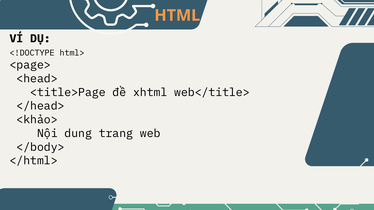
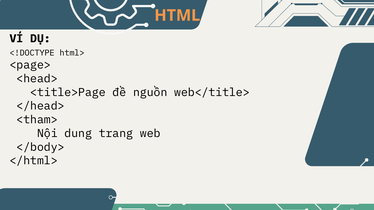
xhtml: xhtml -> nguồn (150, 92)
<khảo>: <khảo> -> <tham> (37, 120)
